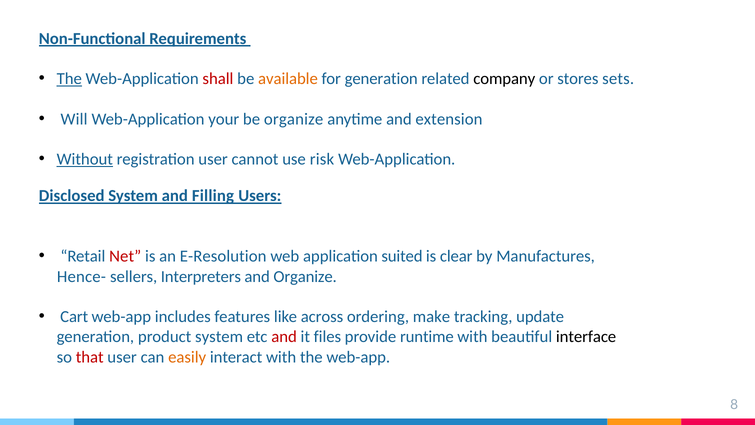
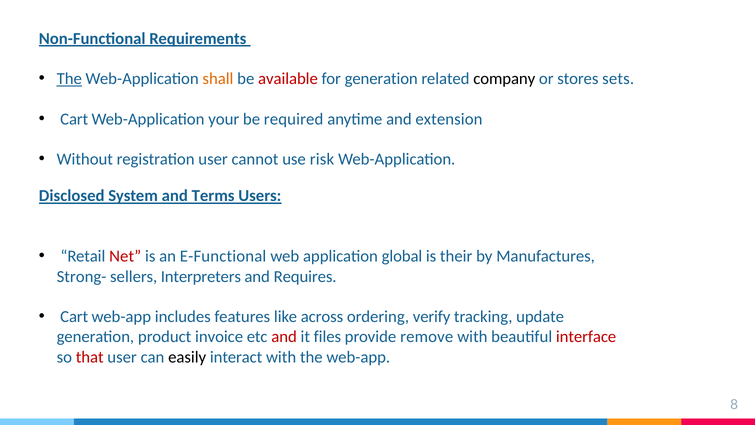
shall colour: red -> orange (218, 79)
available colour: orange -> red (288, 79)
Will: Will -> Cart (74, 119)
be organize: organize -> required (294, 119)
Without underline: present -> none (85, 159)
Filling: Filling -> Terms (213, 196)
E-Resolution: E-Resolution -> E-Functional (223, 256)
suited: suited -> global (402, 256)
clear: clear -> their (456, 256)
Hence-: Hence- -> Strong- (82, 276)
and Organize: Organize -> Requires (305, 276)
make: make -> verify (432, 317)
product system: system -> invoice (219, 337)
runtime: runtime -> remove (427, 337)
interface colour: black -> red (586, 337)
easily colour: orange -> black (187, 357)
